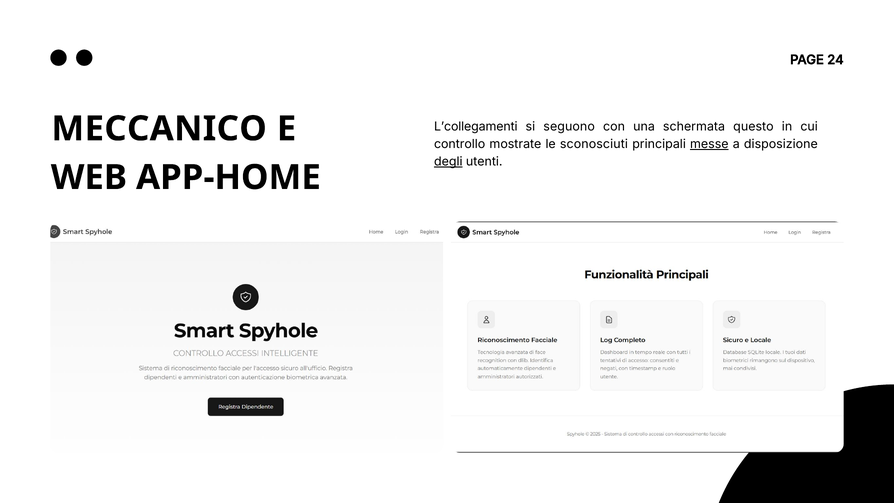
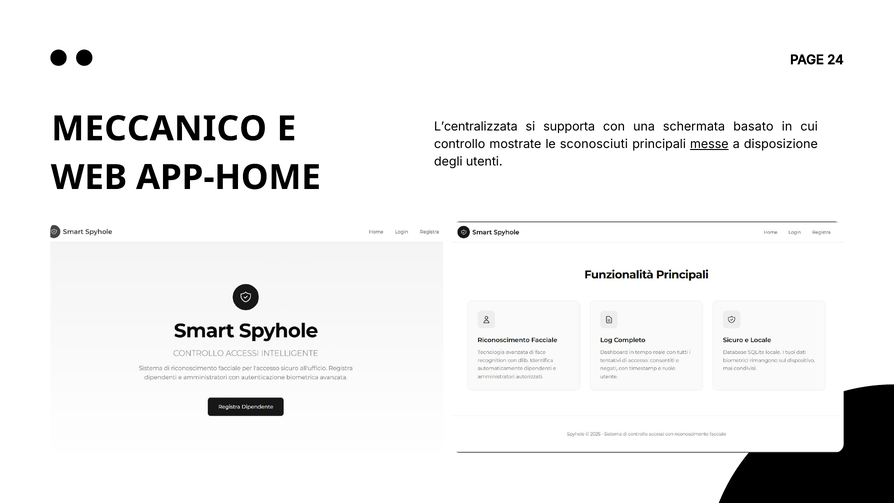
L’collegamenti: L’collegamenti -> L’centralizzata (476, 127)
seguono: seguono -> supporta (569, 127)
questo: questo -> basato (753, 127)
degli underline: present -> none (448, 162)
